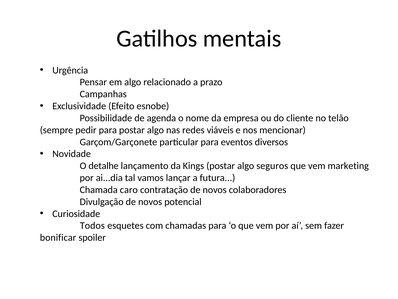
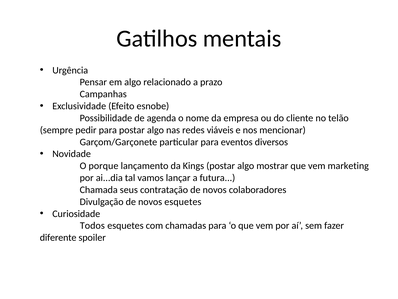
detalhe: detalhe -> porque (103, 166)
seguros: seguros -> mostrar (272, 166)
caro: caro -> seus (129, 189)
novos potencial: potencial -> esquetes (183, 201)
bonificar: bonificar -> diferente (58, 237)
